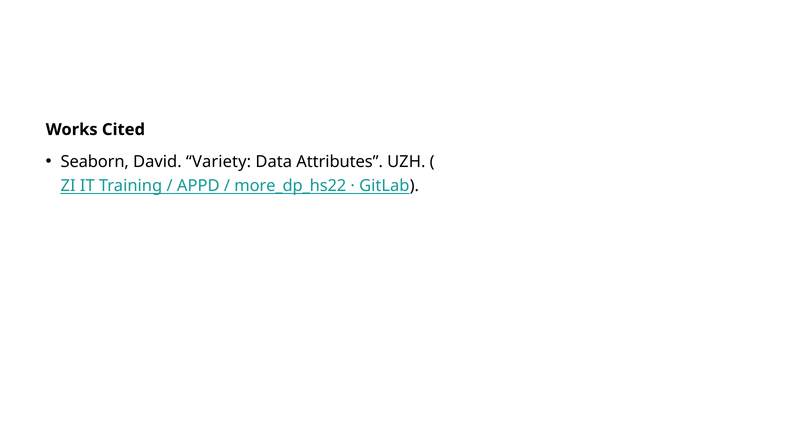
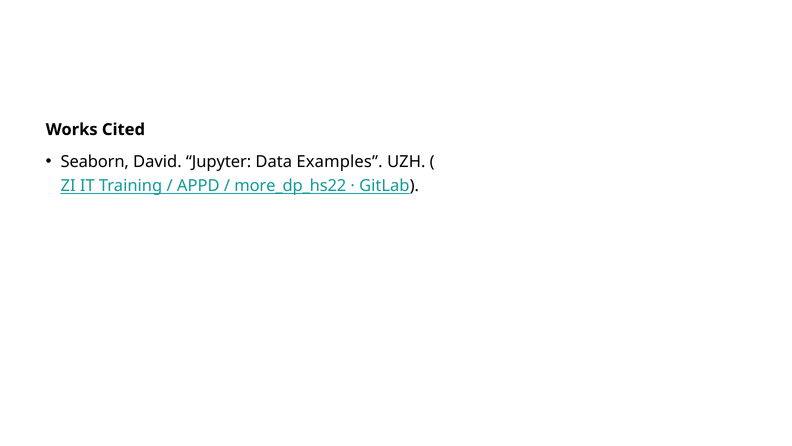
Variety: Variety -> Jupyter (219, 161)
Attributes: Attributes -> Examples (340, 161)
